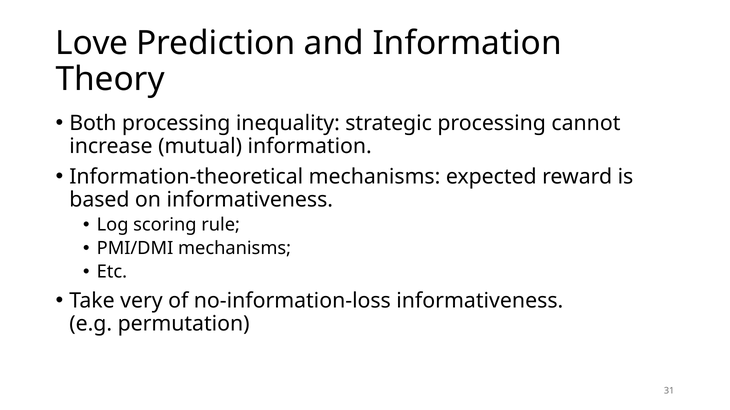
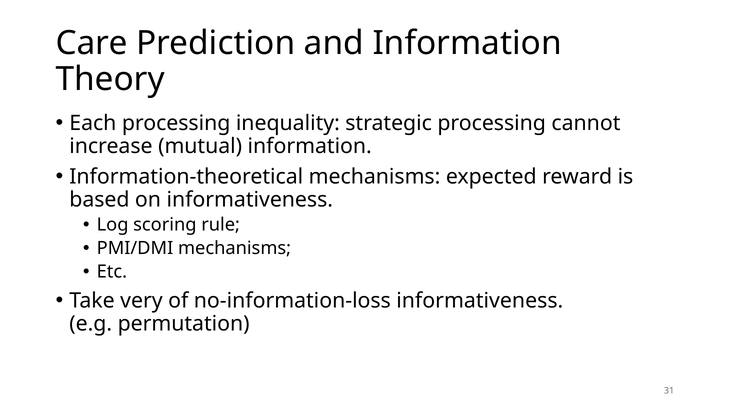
Love: Love -> Care (92, 43)
Both: Both -> Each (93, 123)
